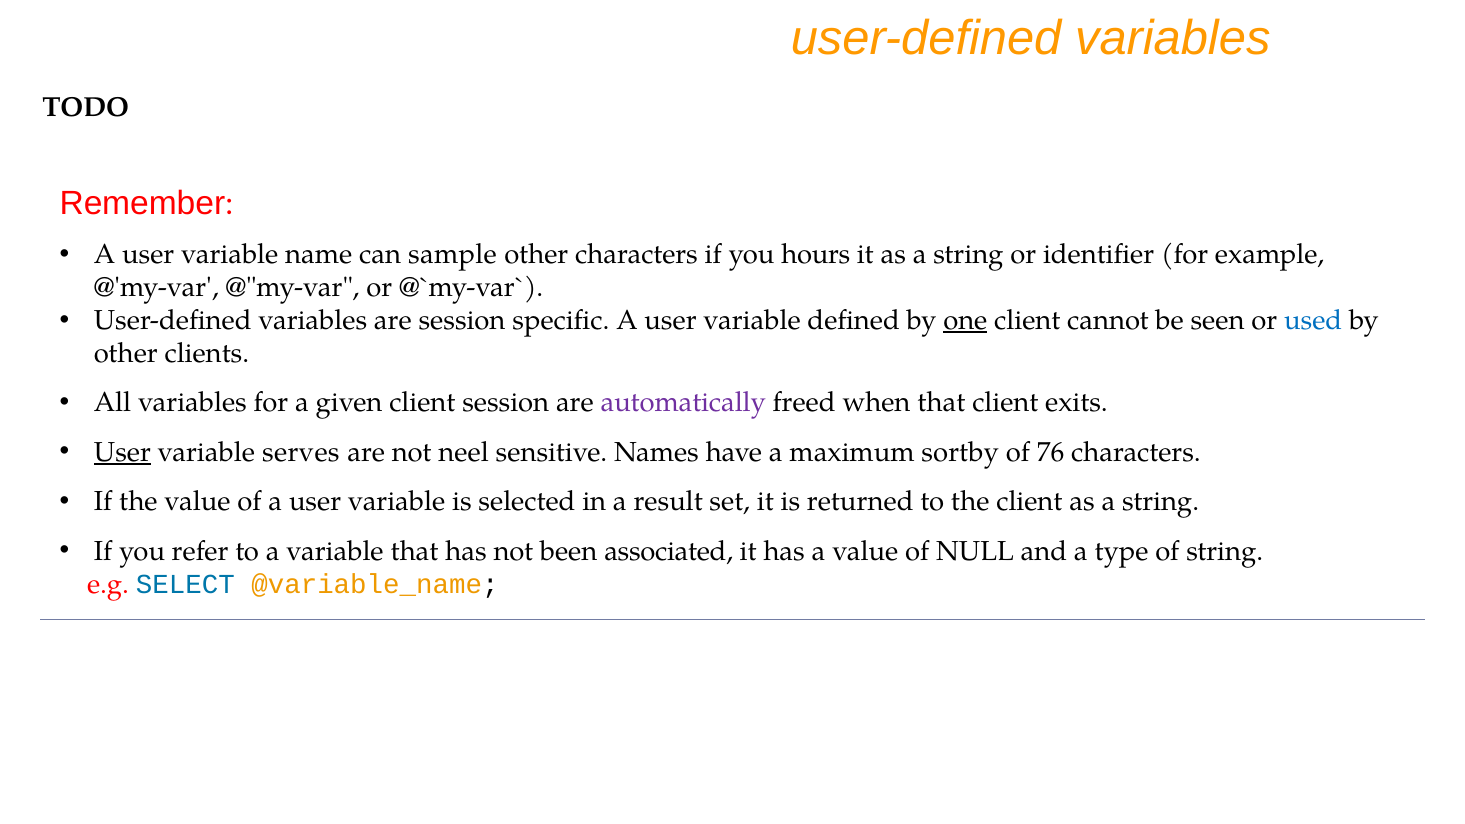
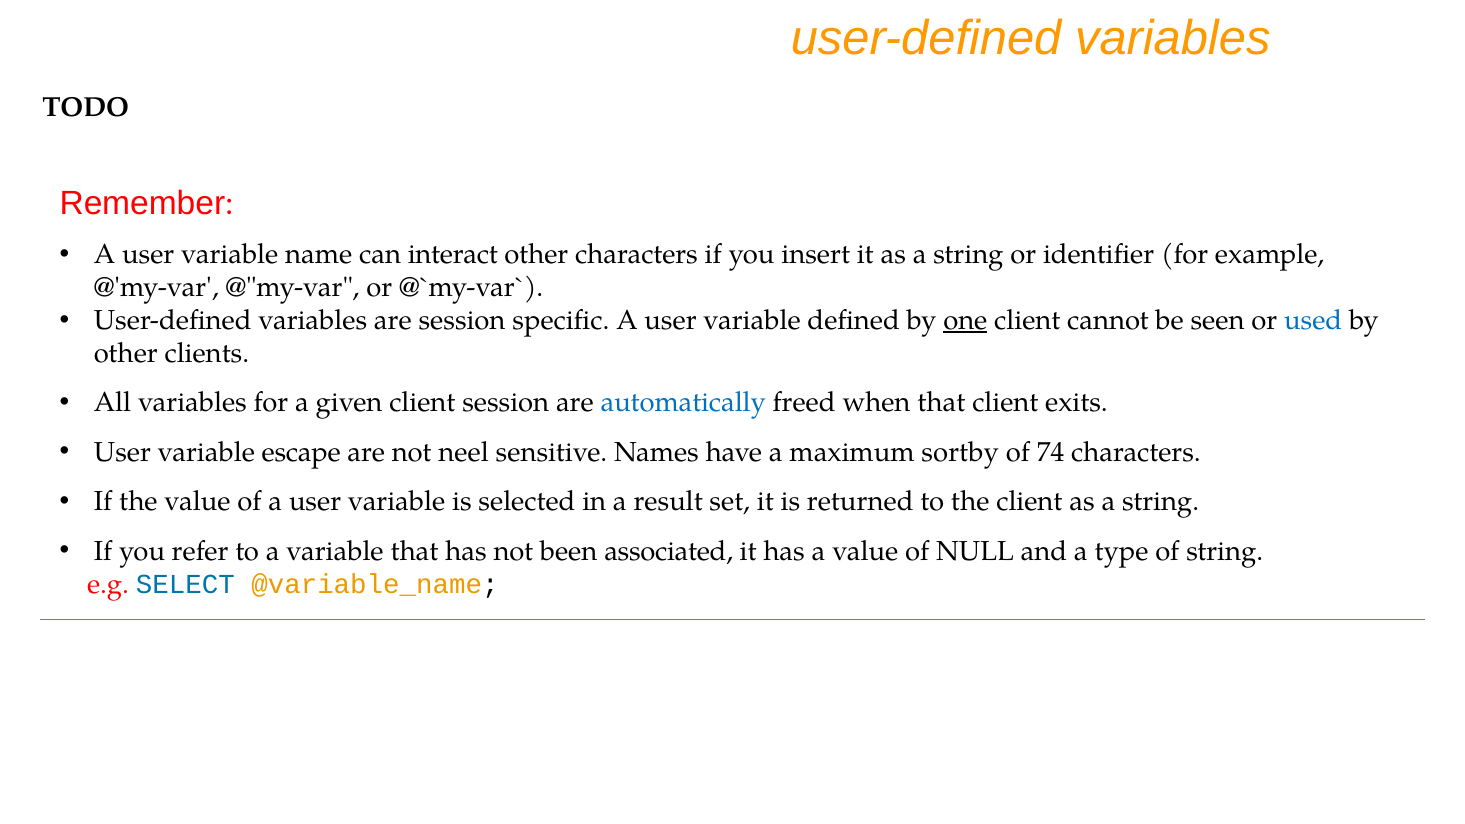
sample: sample -> interact (453, 255)
hours: hours -> insert (816, 255)
automatically colour: purple -> blue (683, 403)
User underline: present -> none (122, 452)
serves: serves -> escape (301, 452)
76: 76 -> 74 (1051, 452)
